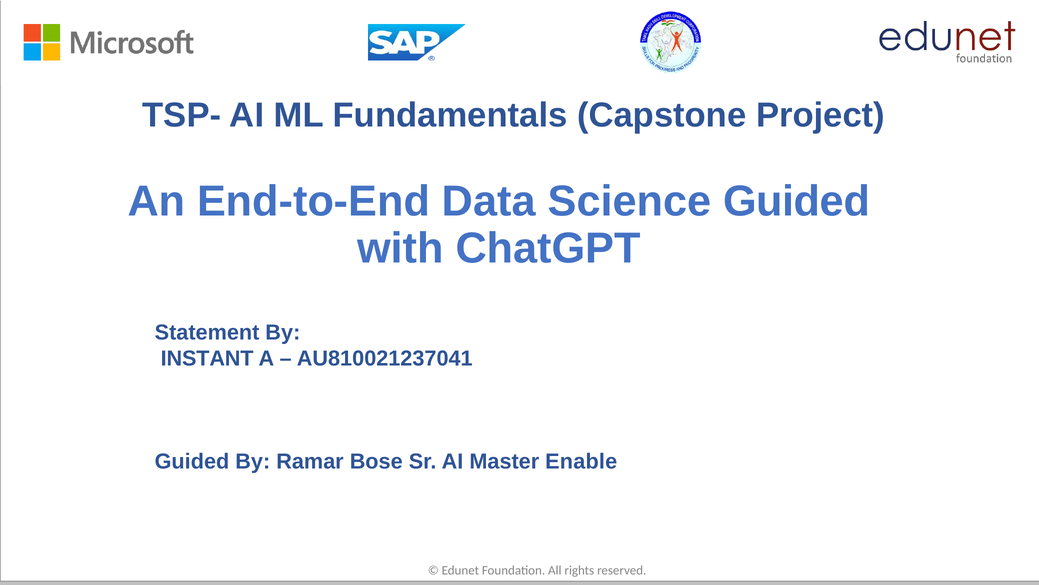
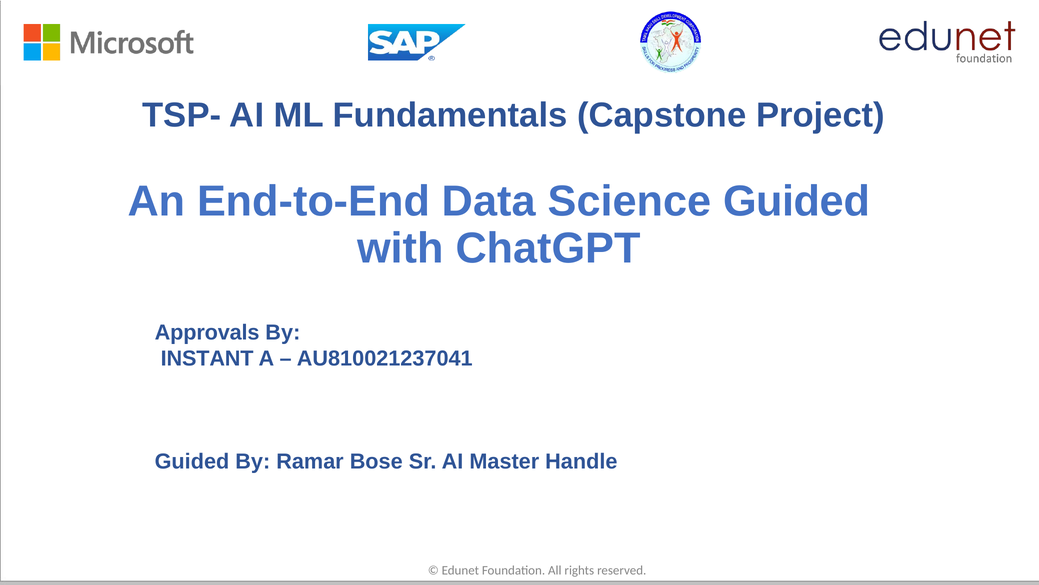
Statement: Statement -> Approvals (207, 332)
Enable: Enable -> Handle (581, 461)
